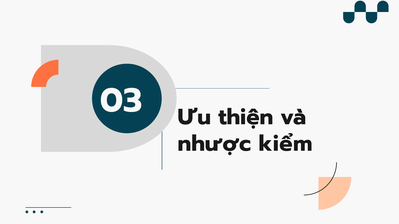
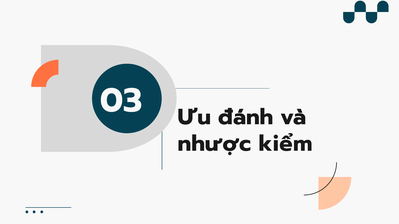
thiện: thiện -> đánh (246, 117)
